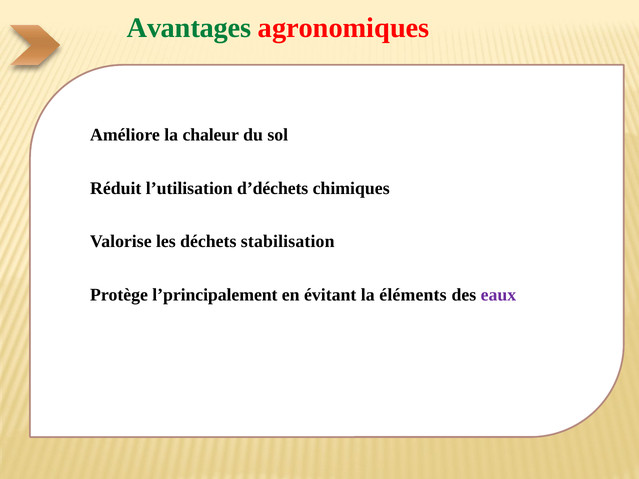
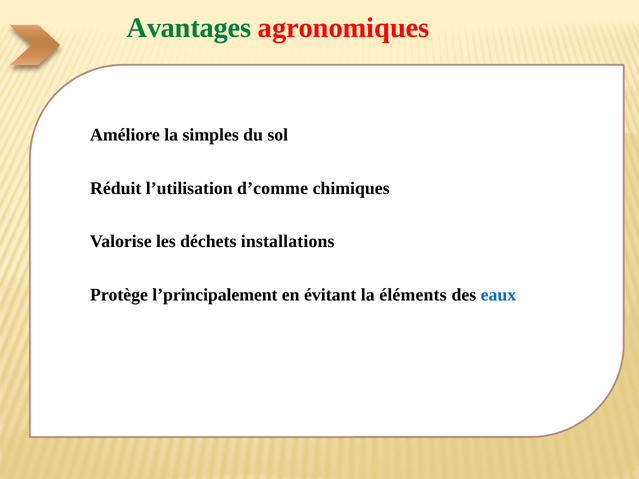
chaleur: chaleur -> simples (211, 135)
d’déchets: d’déchets -> d’comme (273, 188)
stabilisation: stabilisation -> installations (288, 242)
eaux colour: purple -> blue (498, 295)
